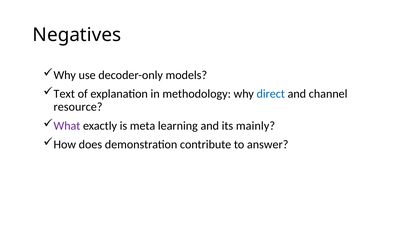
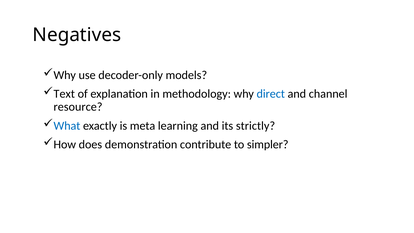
What colour: purple -> blue (67, 126)
mainly: mainly -> strictly (256, 126)
answer: answer -> simpler (268, 145)
